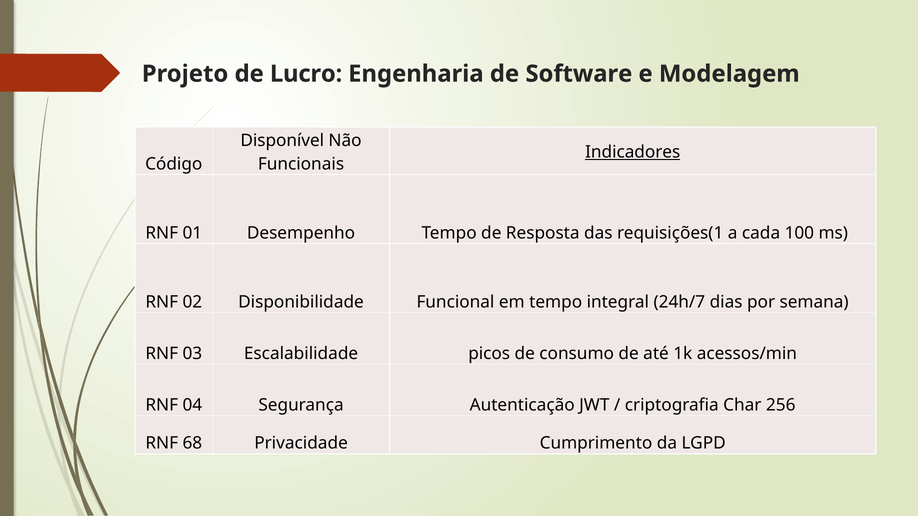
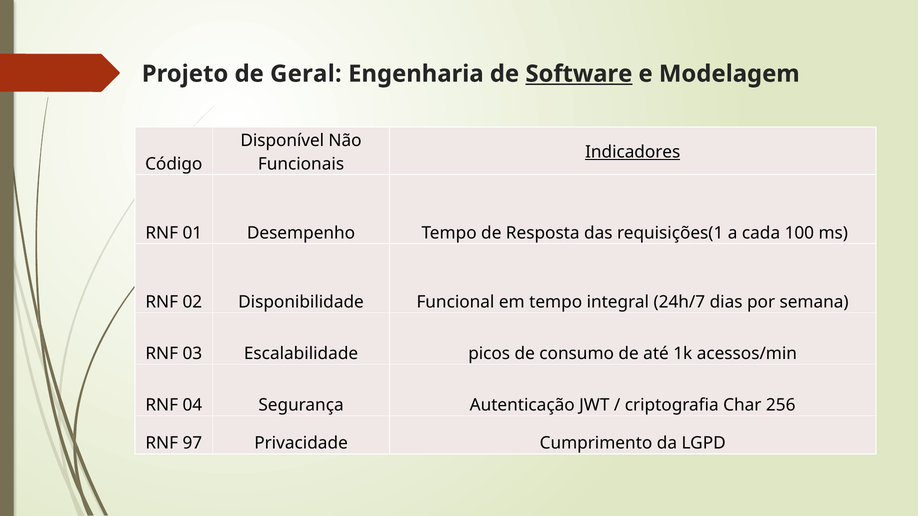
Lucro: Lucro -> Geral (306, 74)
Software underline: none -> present (579, 74)
68: 68 -> 97 (192, 443)
